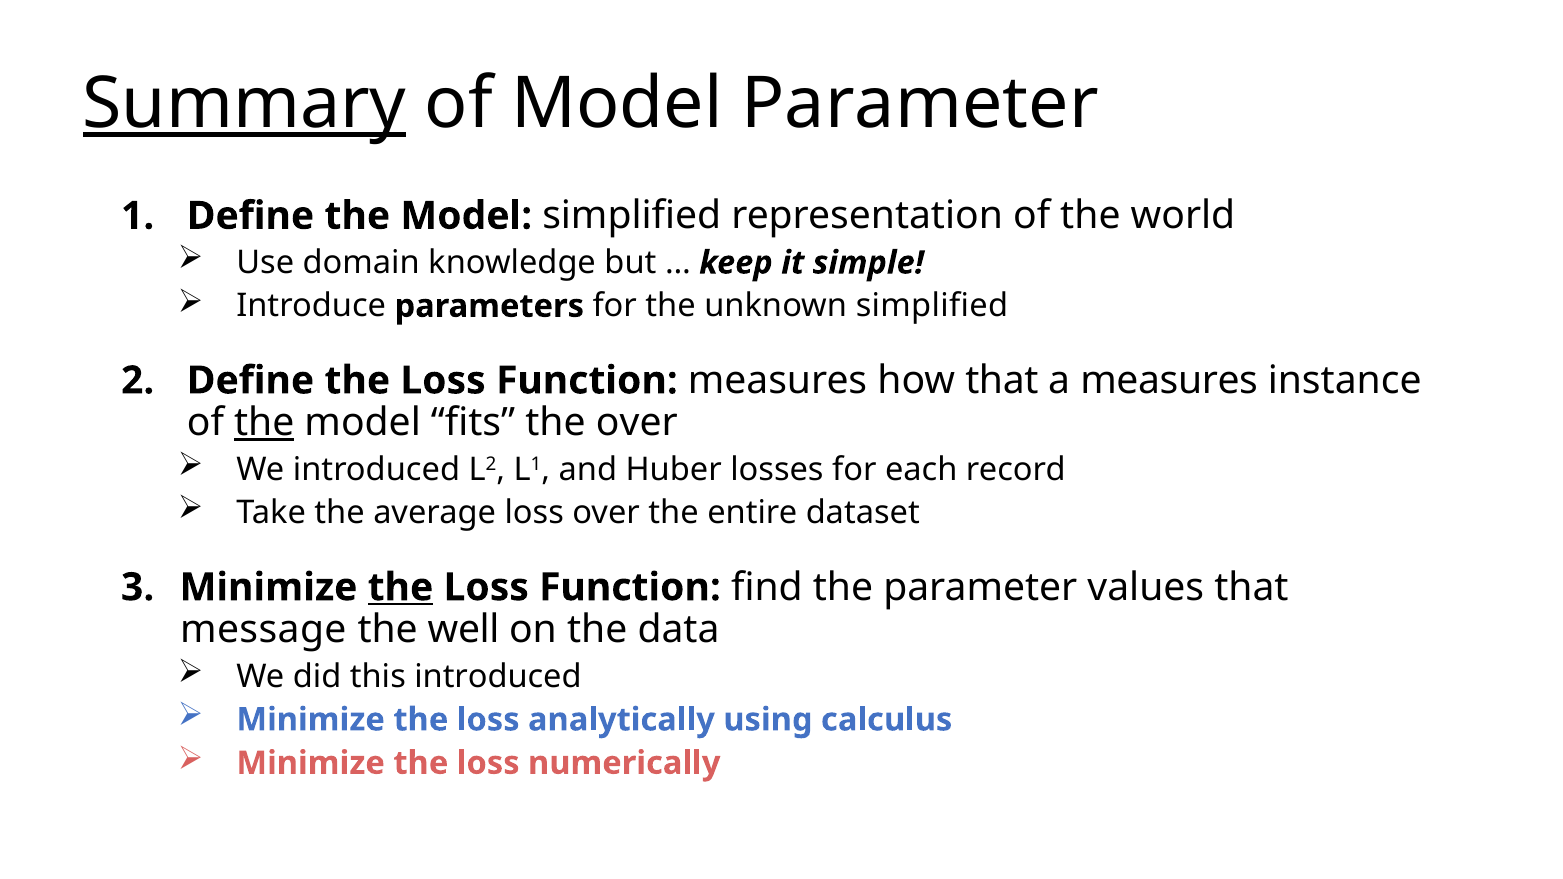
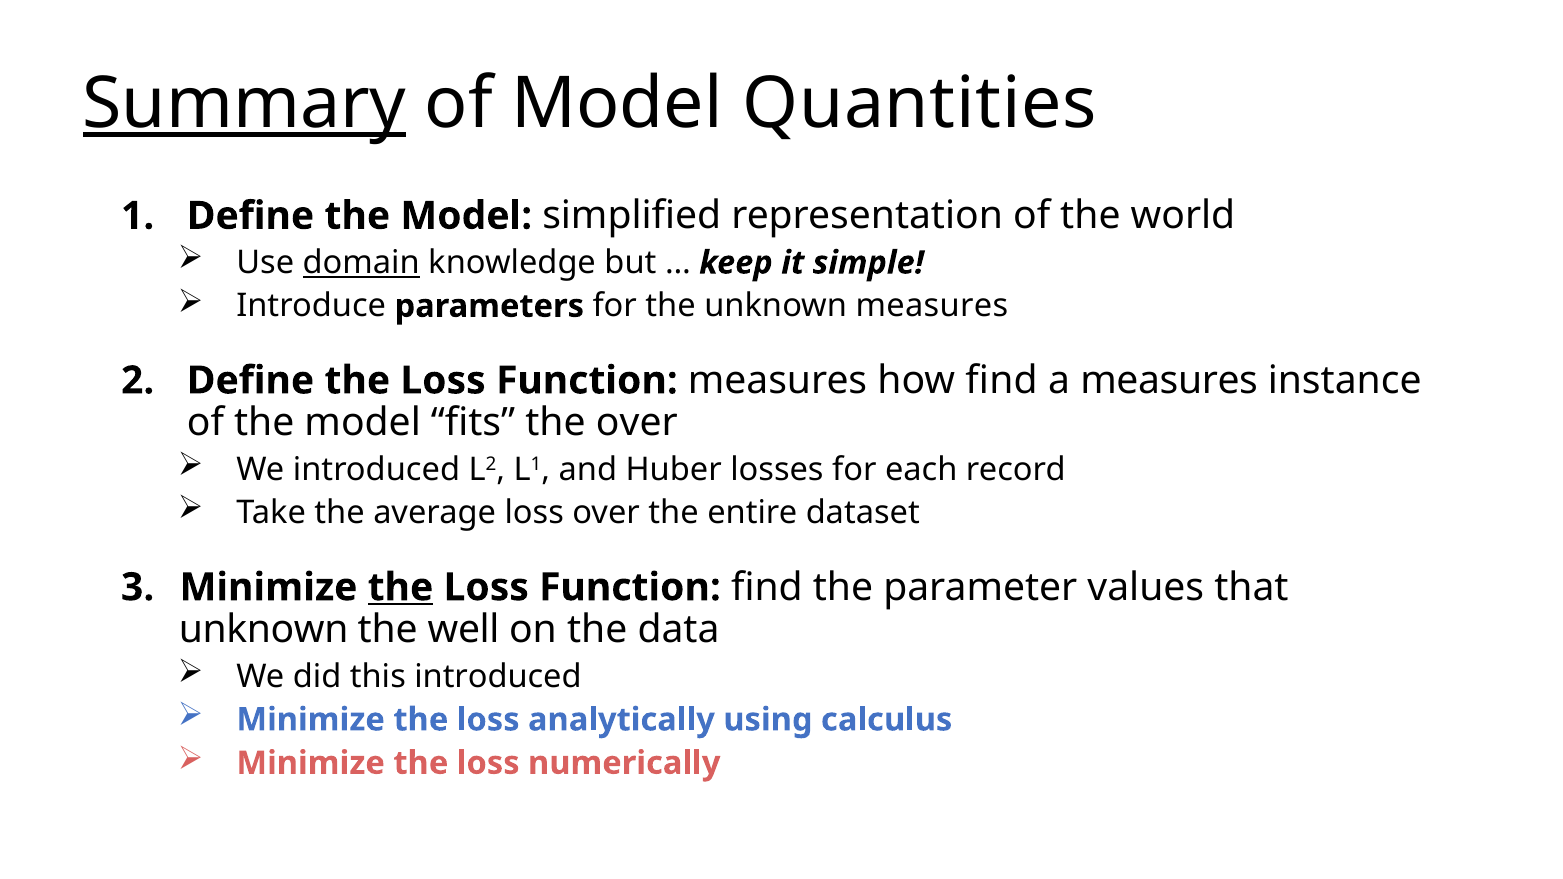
Model Parameter: Parameter -> Quantities (920, 104)
domain underline: none -> present (361, 263)
unknown simplified: simplified -> measures (932, 306)
how that: that -> find (1002, 381)
the underline: present -> none (264, 423)
message: message -> unknown (264, 630)
